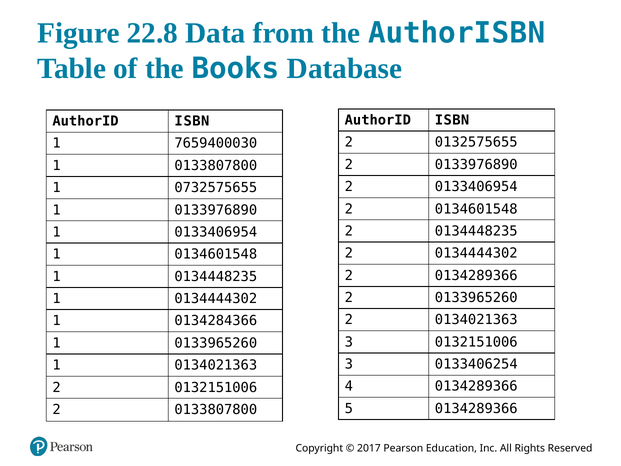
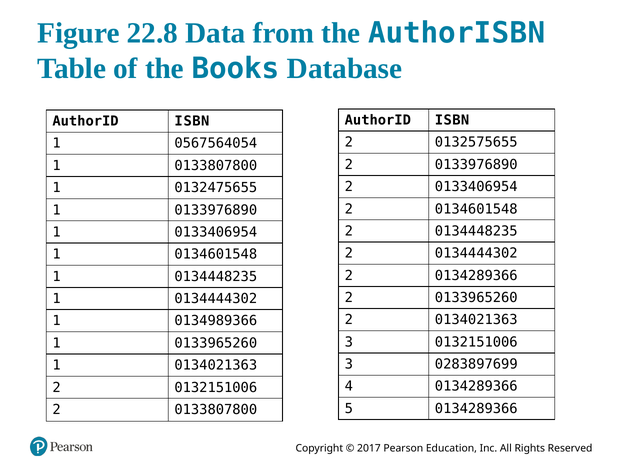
7659400030: 7659400030 -> 0567564054 (216, 143)
0732575655: 0732575655 -> 0132475655 (216, 188)
0134284366: 0134284366 -> 0134989366 (216, 321)
0133406254: 0133406254 -> 0283897699 (476, 364)
